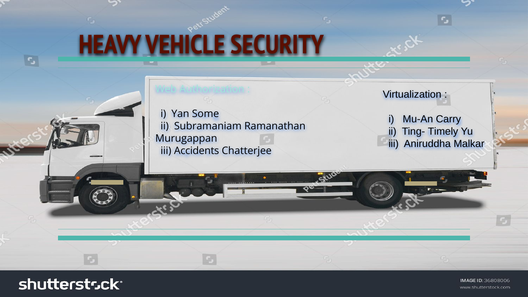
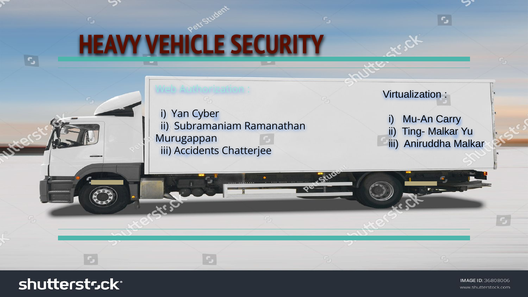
Some: Some -> Cyber (206, 114)
Ting- Timely: Timely -> Malkar (443, 131)
